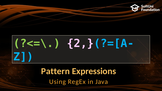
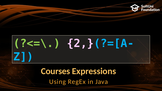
Pattern: Pattern -> Courses (56, 71)
